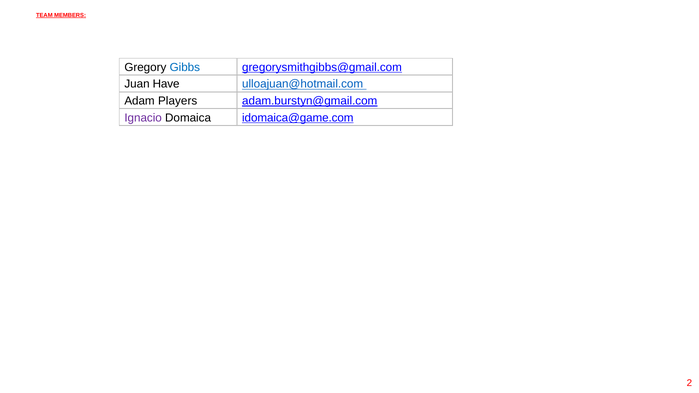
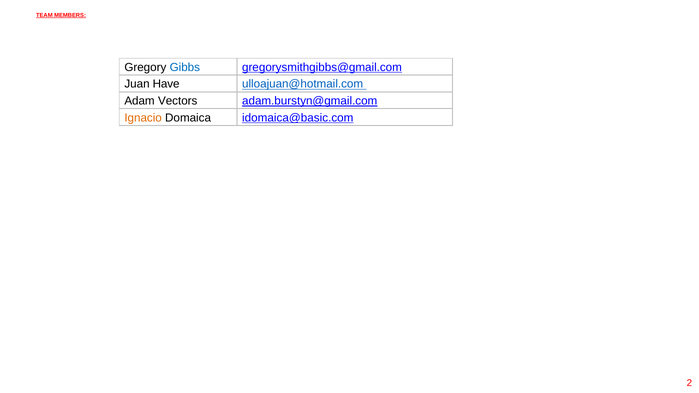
Players: Players -> Vectors (178, 101)
Ignacio colour: purple -> orange (143, 118)
idomaica@game.com: idomaica@game.com -> idomaica@basic.com (298, 118)
